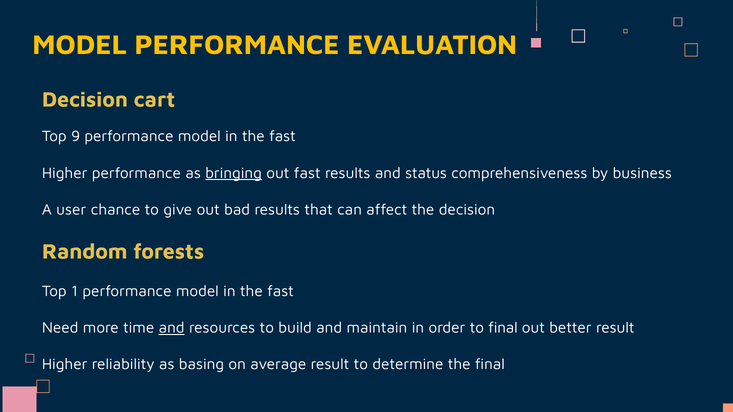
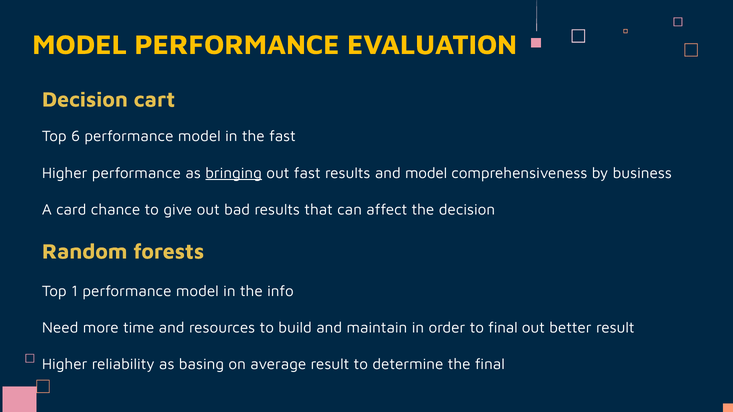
9: 9 -> 6 (76, 137)
and status: status -> model (426, 173)
user: user -> card (71, 210)
fast: fast -> info (280, 291)
and underline: present -> none (172, 328)
